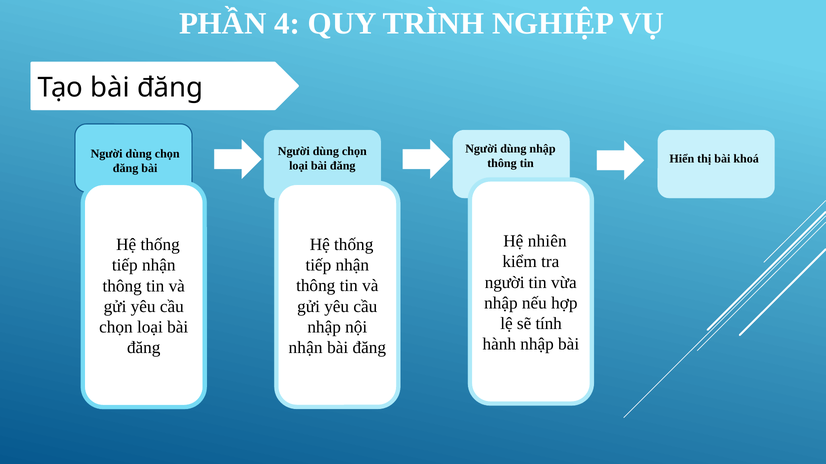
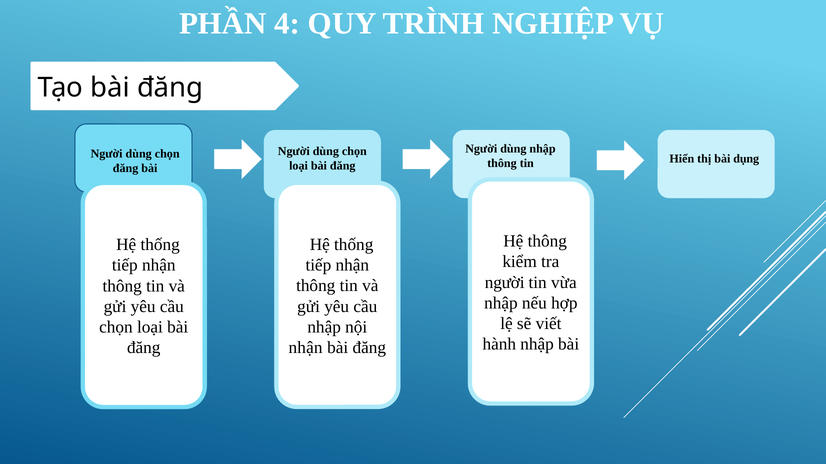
khoá: khoá -> dụng (746, 159)
gHệ nhiên: nhiên -> thông (547, 241)
tính: tính -> viết (549, 324)
